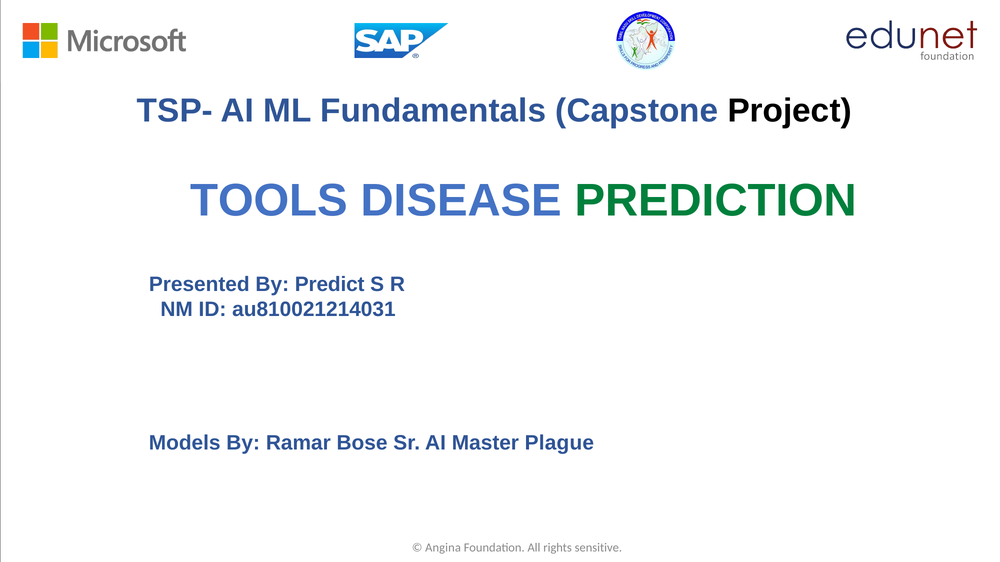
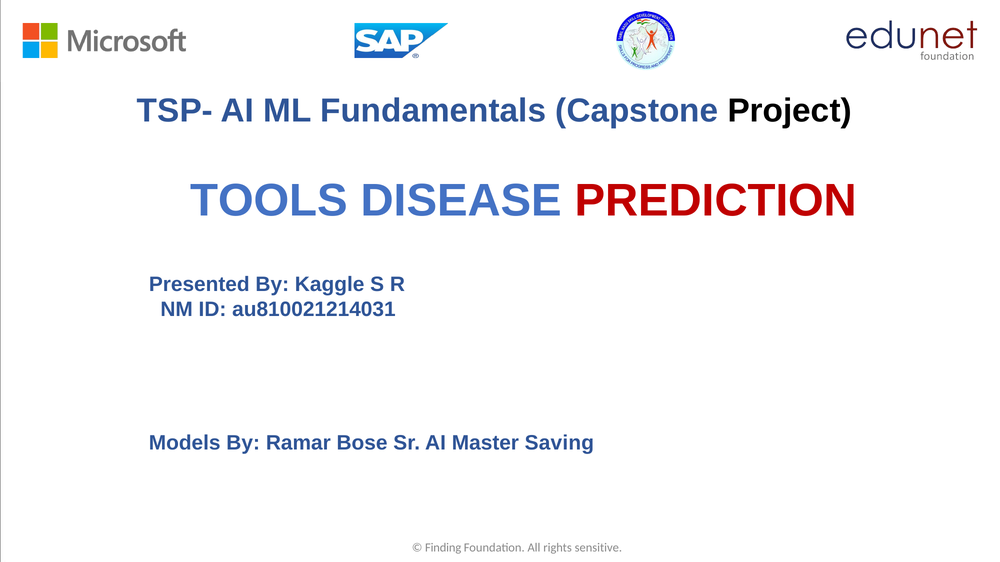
PREDICTION colour: green -> red (716, 201)
Predict: Predict -> Kaggle (330, 284)
Plague: Plague -> Saving (559, 443)
Angina: Angina -> Finding (443, 548)
